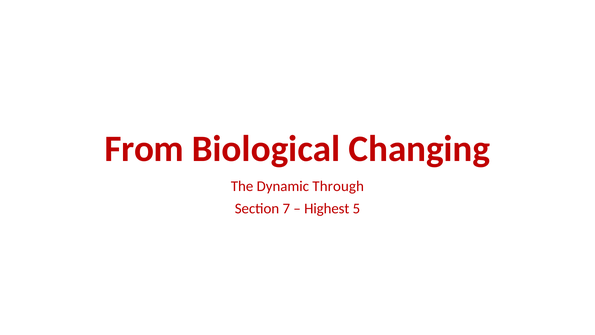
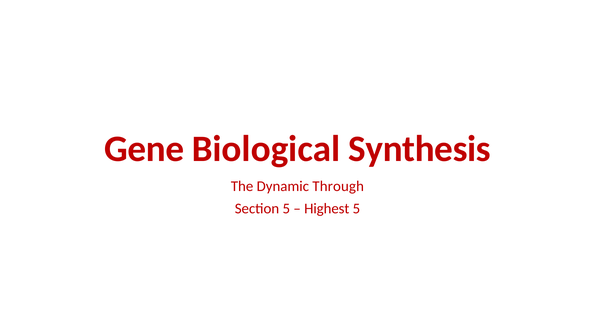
From: From -> Gene (144, 149)
Changing: Changing -> Synthesis (419, 149)
Section 7: 7 -> 5 (286, 208)
